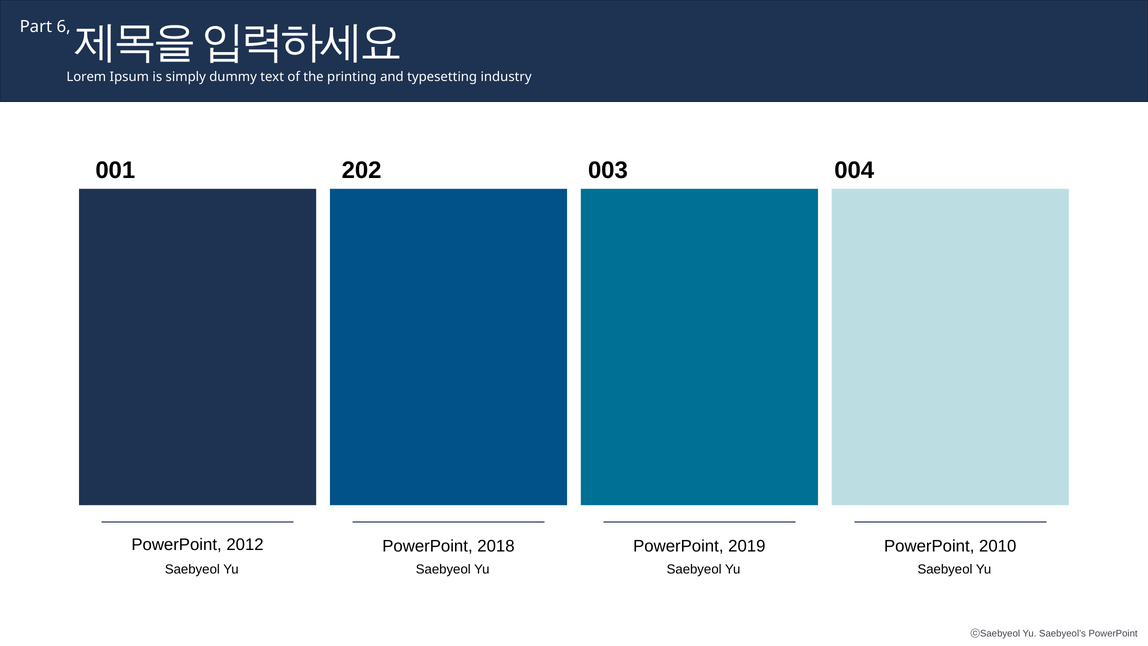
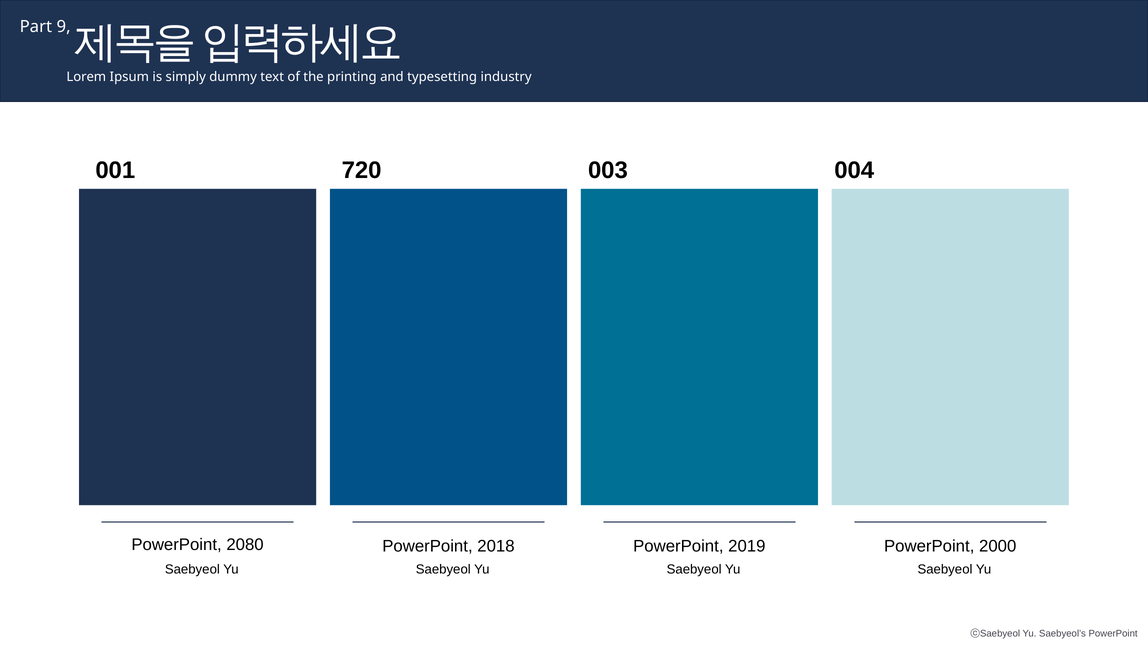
6: 6 -> 9 (64, 27)
202: 202 -> 720 (362, 170)
2012: 2012 -> 2080 (245, 544)
2010: 2010 -> 2000 (998, 546)
